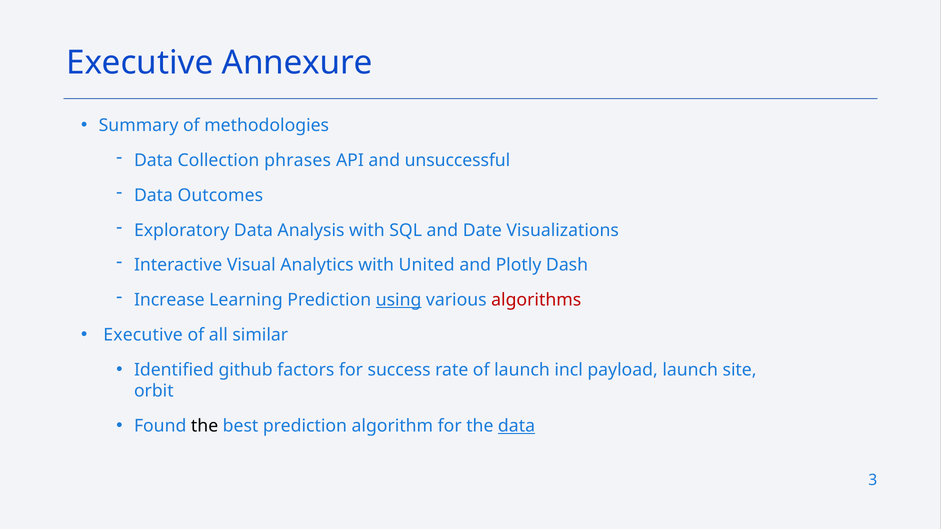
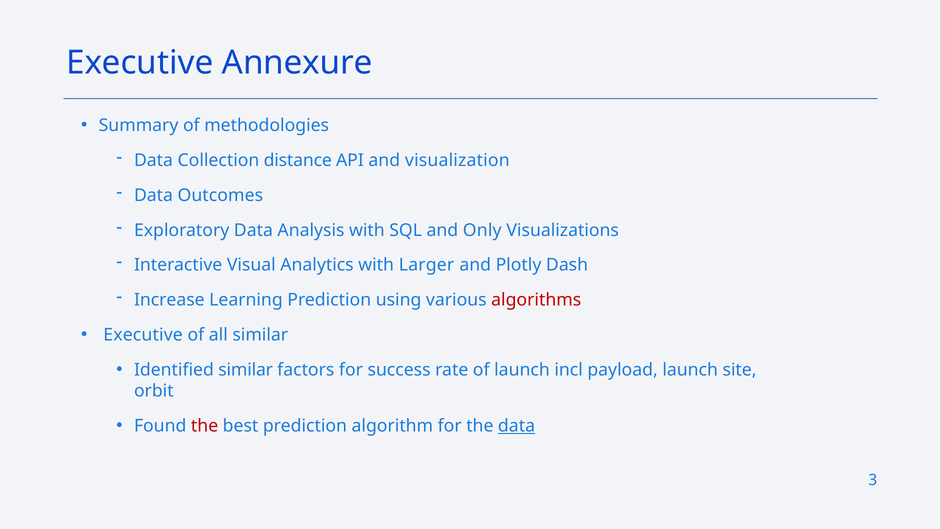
phrases: phrases -> distance (298, 161)
unsuccessful: unsuccessful -> visualization (457, 161)
Date: Date -> Only (482, 230)
United: United -> Larger (427, 265)
using underline: present -> none (399, 300)
Identified github: github -> similar (246, 370)
the colour: black -> red (205, 426)
